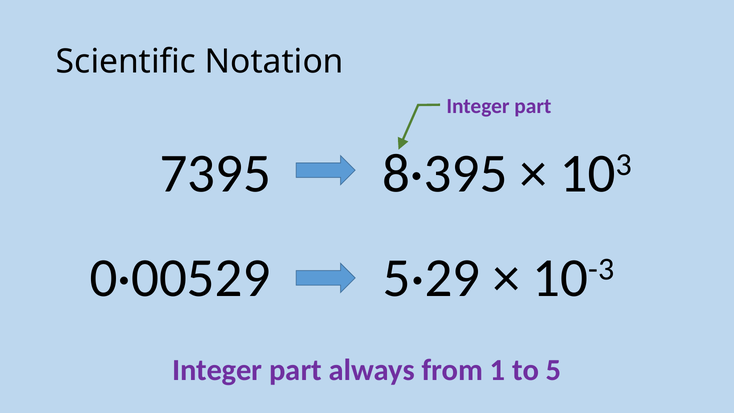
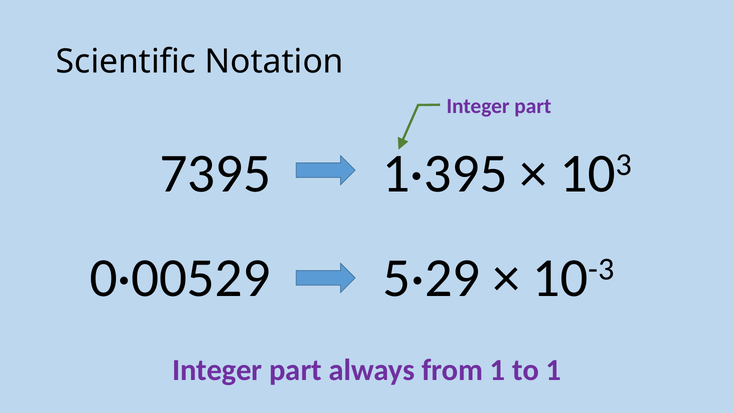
8·395: 8·395 -> 1·395 (445, 174)
to 5: 5 -> 1 (554, 370)
